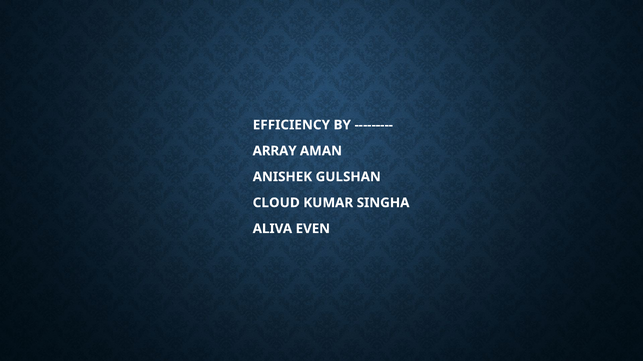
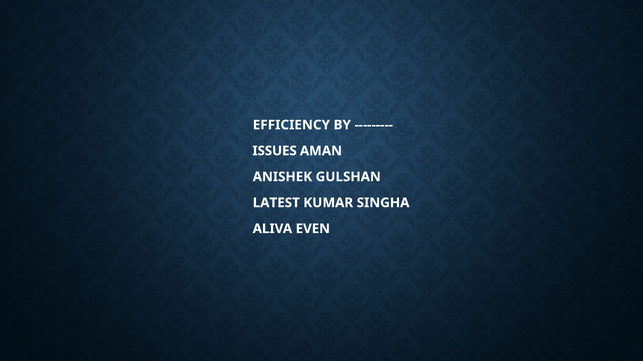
ARRAY: ARRAY -> ISSUES (275, 151)
CLOUD: CLOUD -> LATEST (276, 203)
